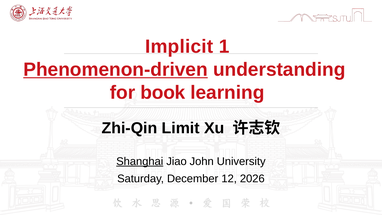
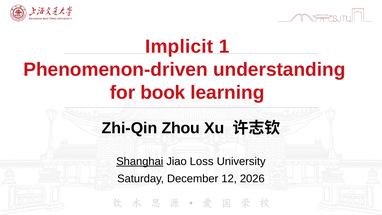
Phenomenon-driven underline: present -> none (115, 70)
Limit: Limit -> Zhou (181, 128)
John: John -> Loss (202, 161)
